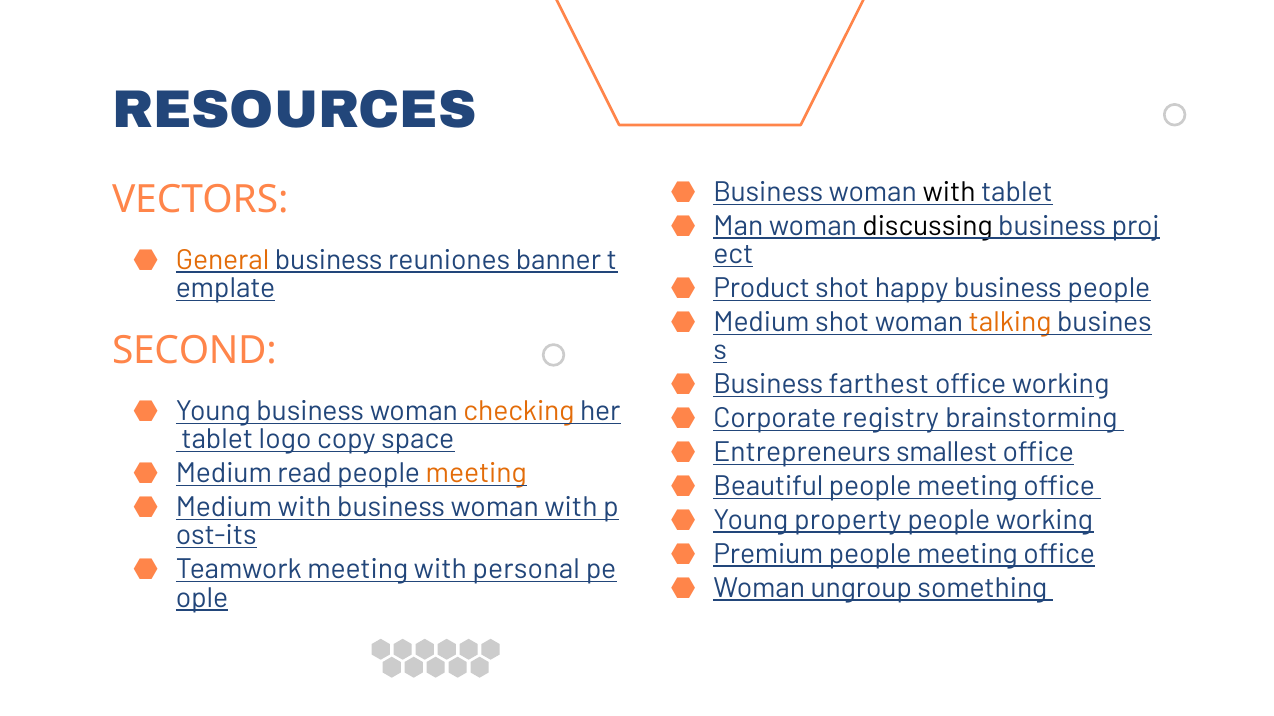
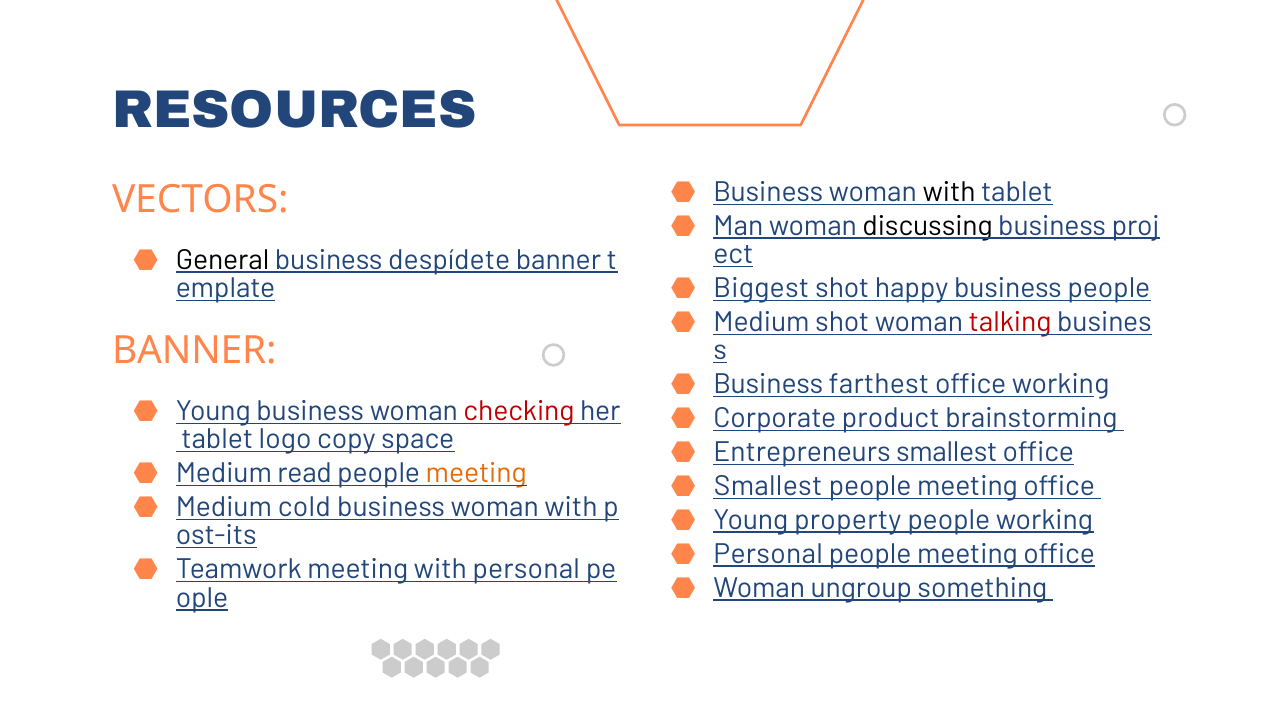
General colour: orange -> black (223, 260)
reuniones: reuniones -> despídete (449, 260)
Product: Product -> Biggest (761, 288)
talking colour: orange -> red (1010, 322)
SECOND: SECOND -> BANNER (194, 351)
checking colour: orange -> red (519, 412)
registry: registry -> product (891, 419)
Beautiful: Beautiful -> Smallest (768, 487)
Medium with: with -> cold (304, 508)
Premium: Premium -> Personal (768, 554)
